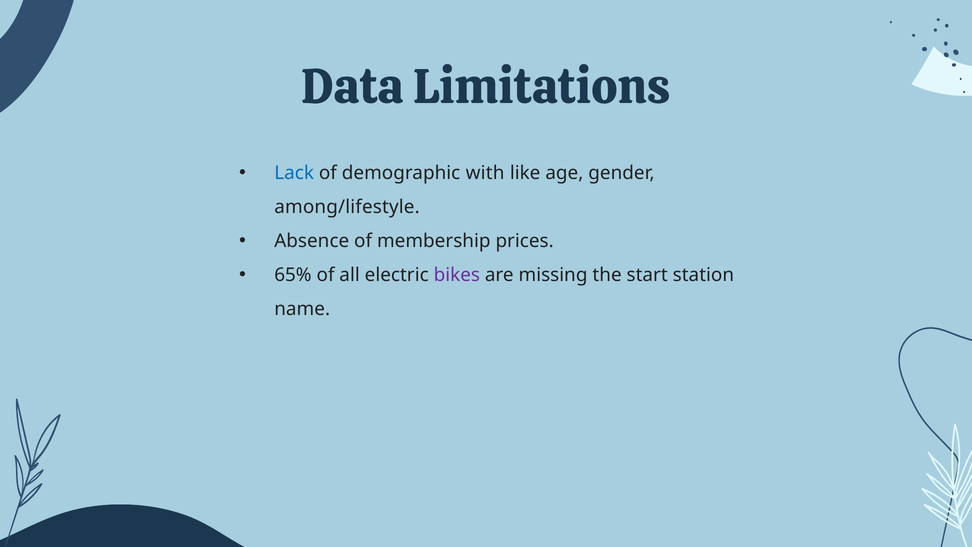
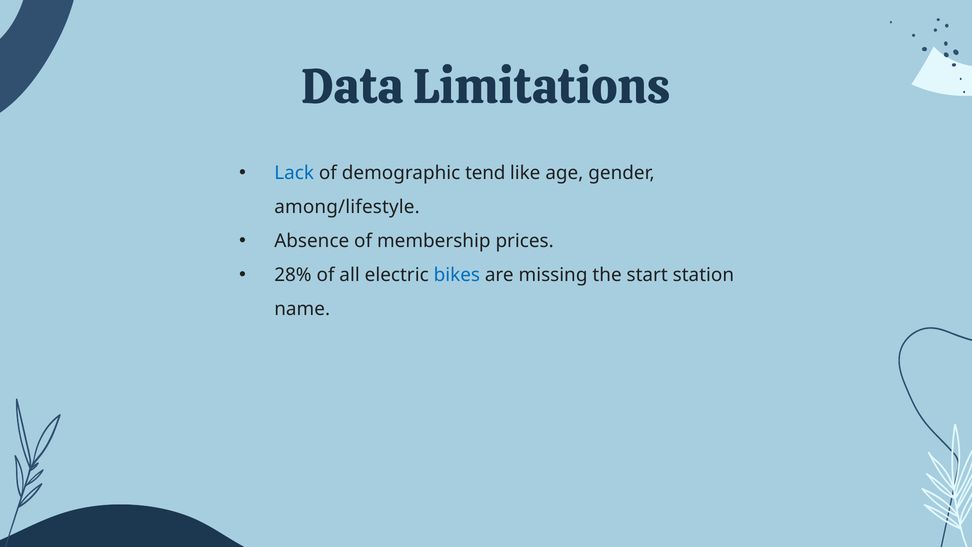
with: with -> tend (485, 173)
65%: 65% -> 28% (293, 275)
bikes colour: purple -> blue (457, 275)
